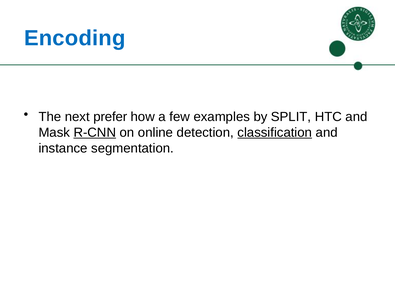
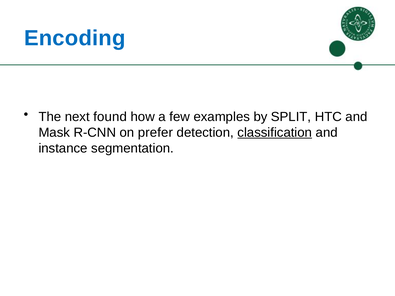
prefer: prefer -> found (110, 117)
R-CNN underline: present -> none (95, 133)
online: online -> prefer (155, 133)
